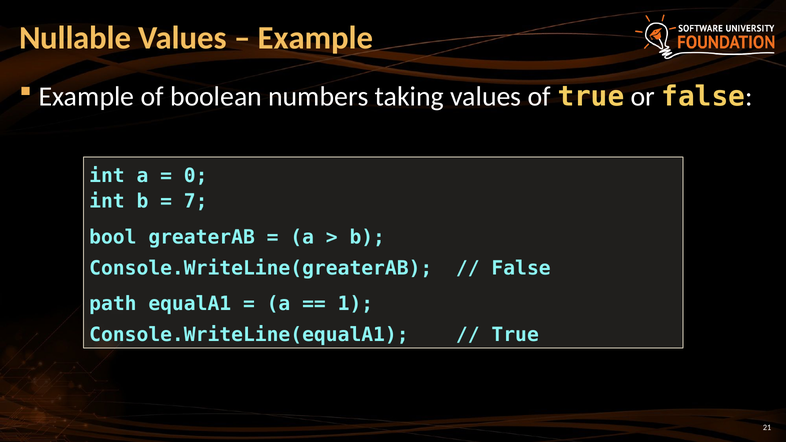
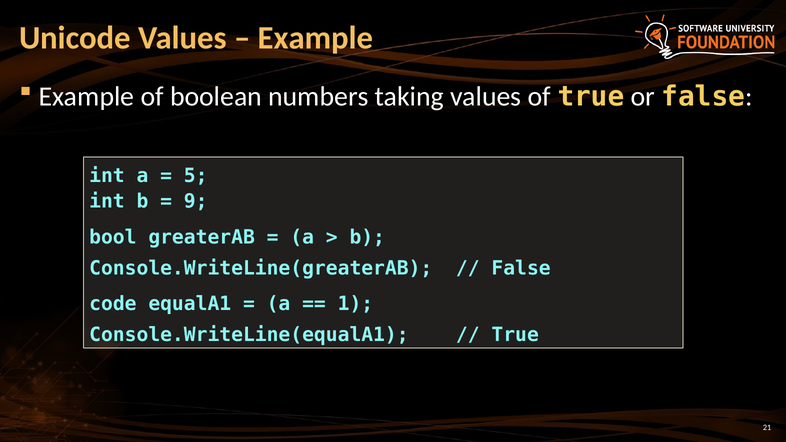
Nullable: Nullable -> Unicode (75, 38)
0: 0 -> 5 (196, 176)
7: 7 -> 9 (196, 202)
path: path -> code (113, 304)
